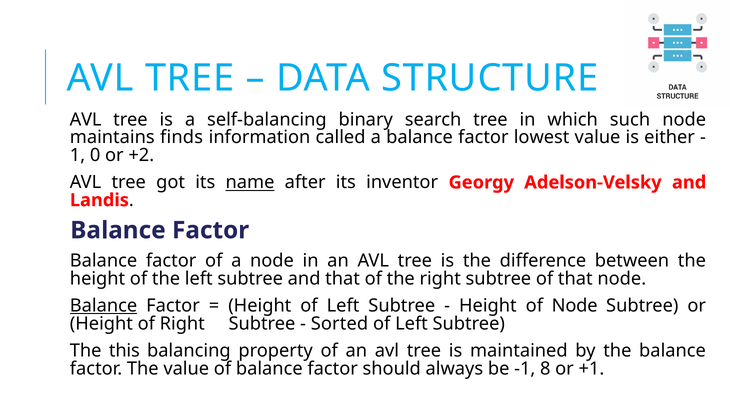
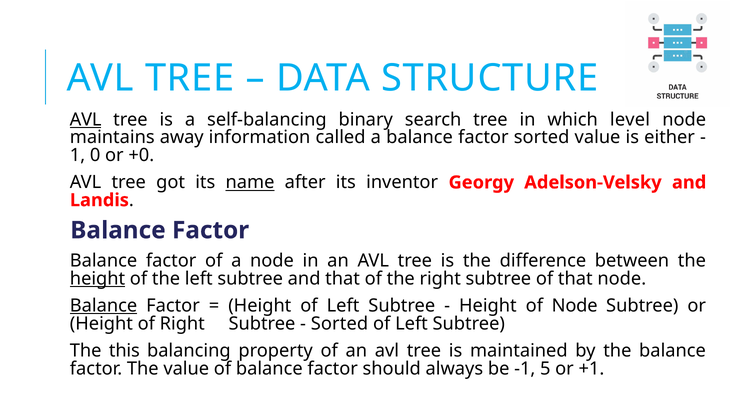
AVL underline: none -> present (86, 120)
such: such -> level (630, 120)
finds: finds -> away (182, 137)
factor lowest: lowest -> sorted (542, 137)
+2: +2 -> +0 (141, 155)
height underline: none -> present (98, 278)
8: 8 -> 5 (545, 368)
